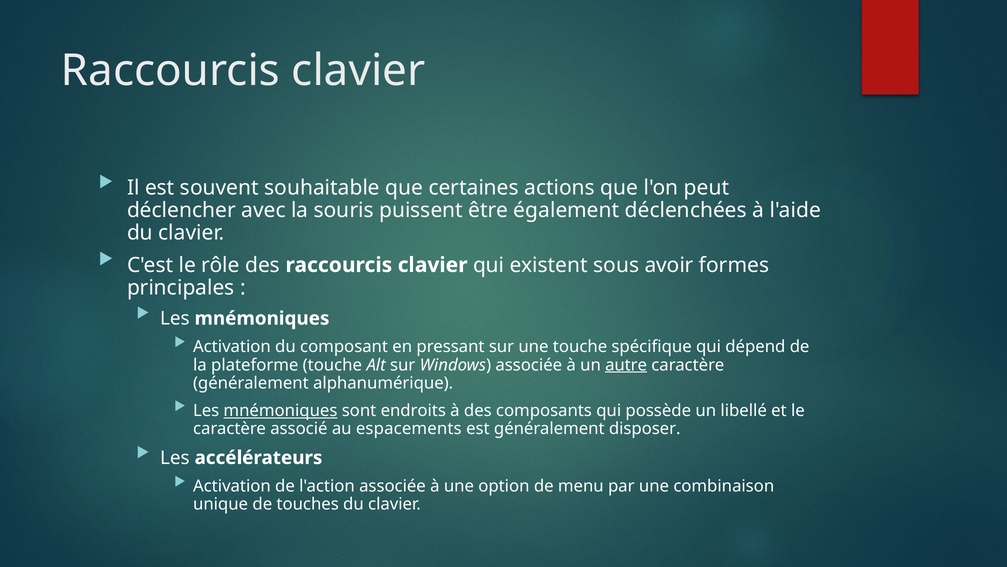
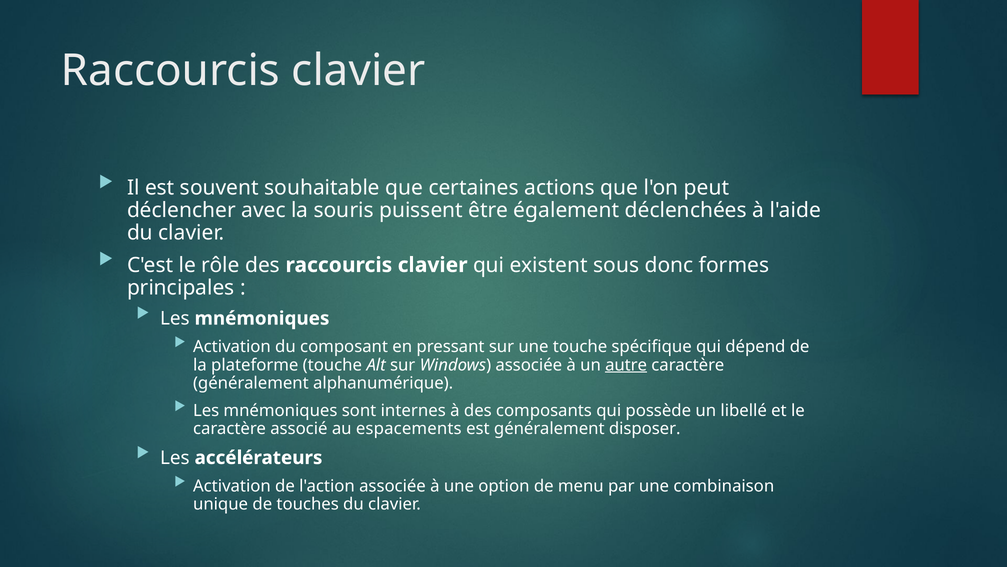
avoir: avoir -> donc (669, 265)
mnémoniques underline: present -> none (280, 410)
endroits: endroits -> internes (413, 410)
